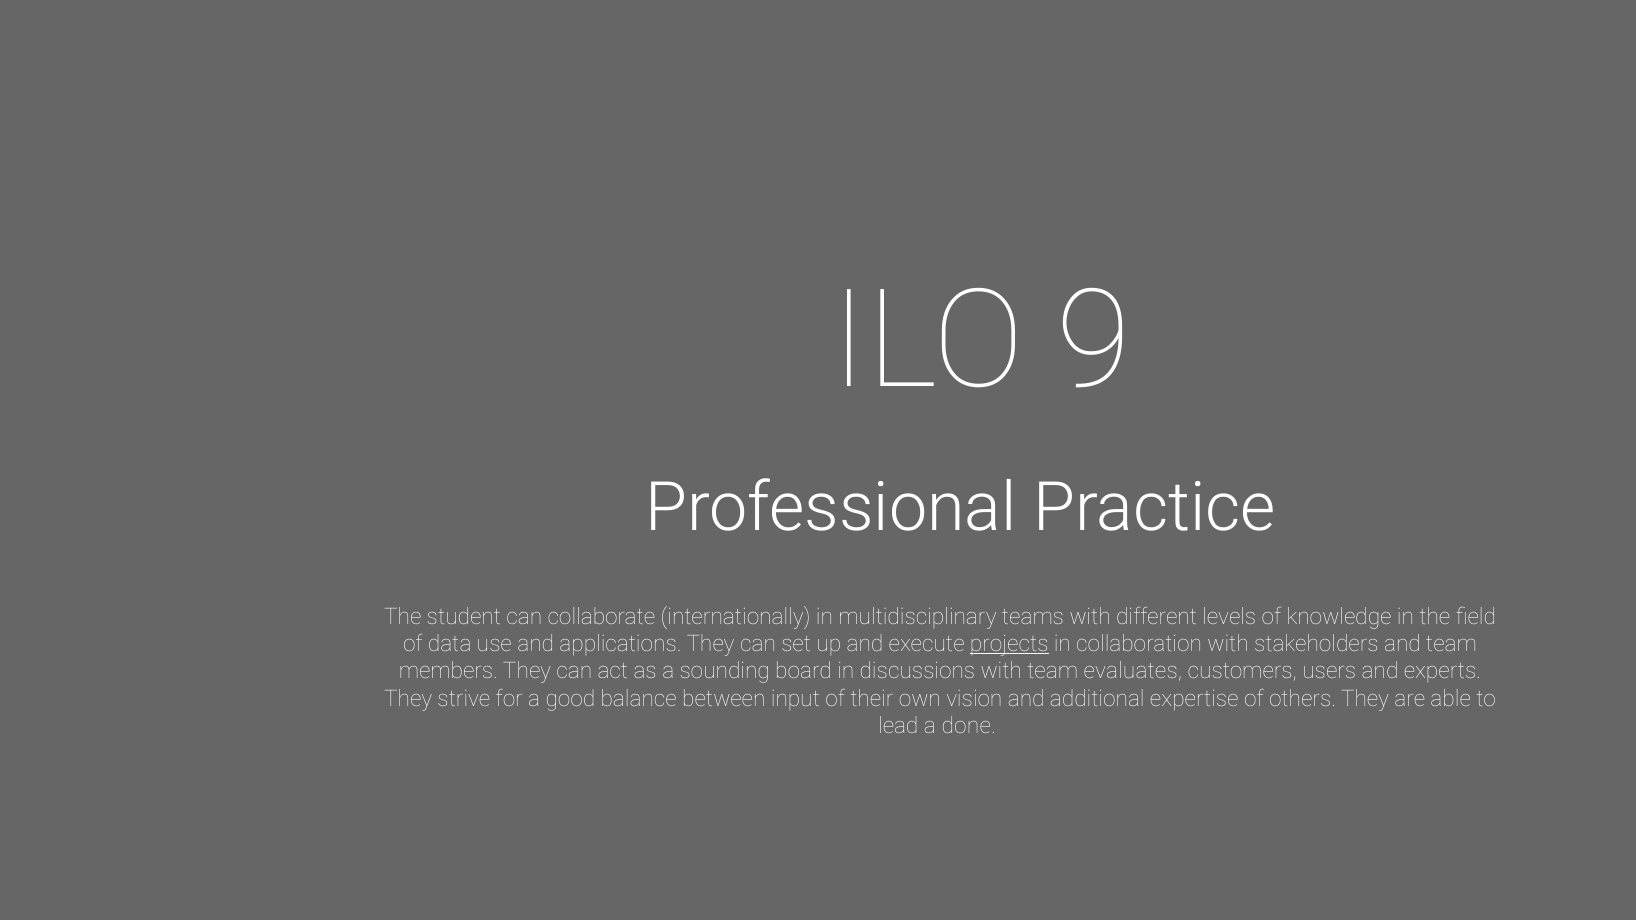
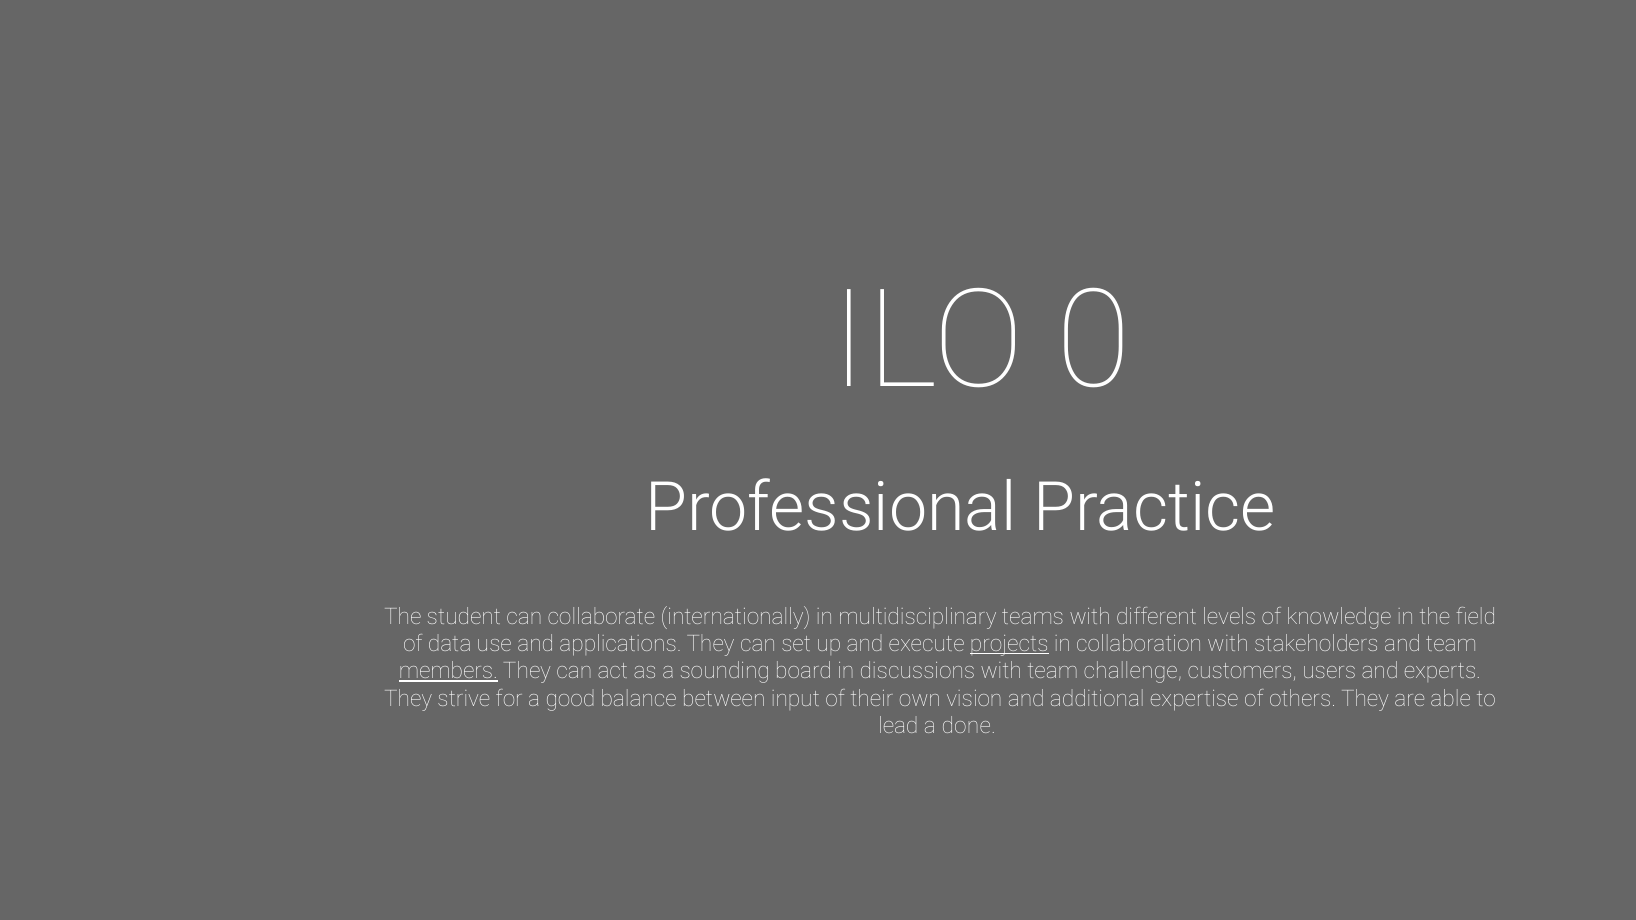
9: 9 -> 0 (1094, 341)
members underline: none -> present (448, 672)
evaluates: evaluates -> challenge (1133, 672)
